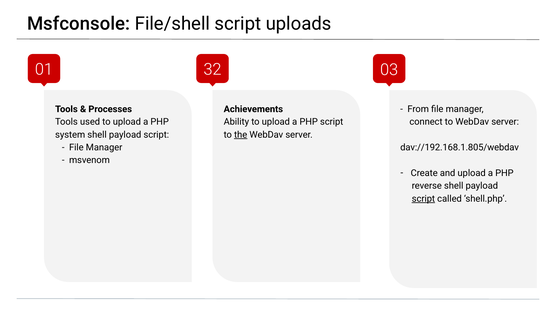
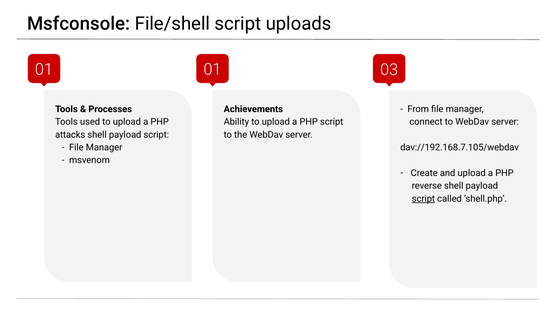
01 32: 32 -> 01 (212, 70)
system: system -> attacks (70, 135)
the underline: present -> none (241, 135)
dav://192.168.1.805/webdav: dav://192.168.1.805/webdav -> dav://192.168.7.105/webdav (460, 147)
